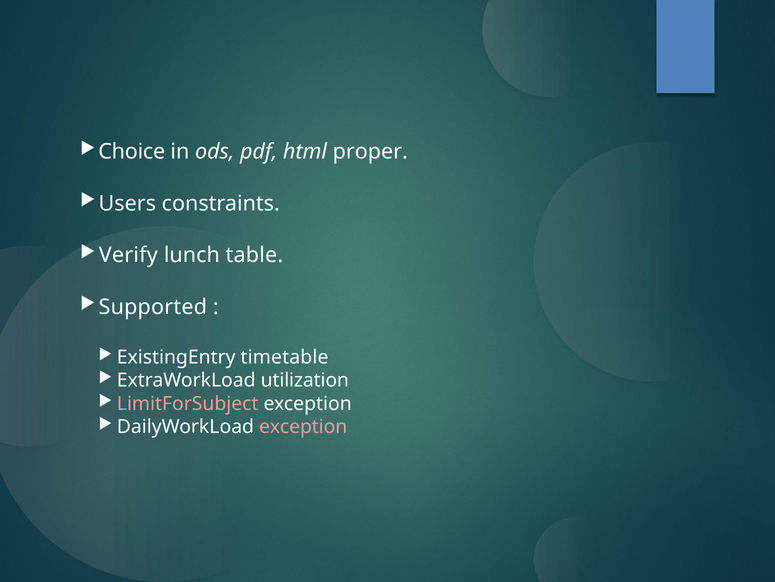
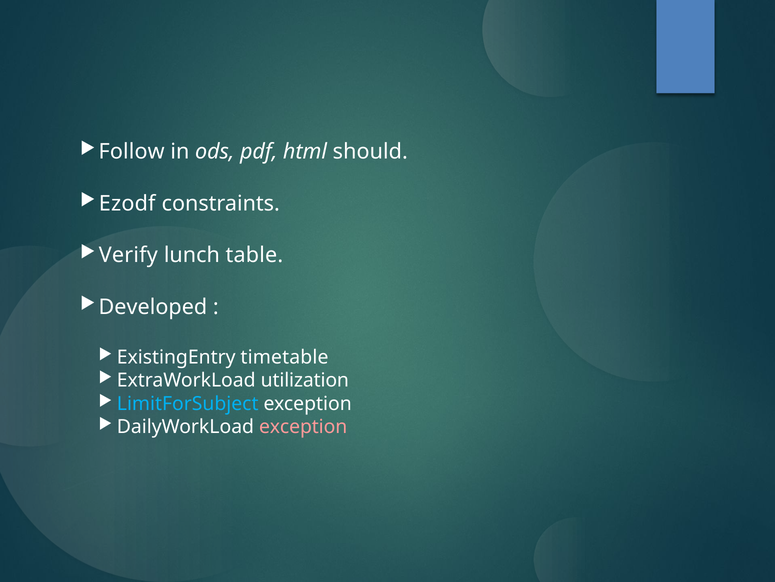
Choice: Choice -> Follow (132, 151)
proper: proper -> should (370, 151)
Users: Users -> Ezodf (127, 203)
Supported: Supported -> Developed (153, 307)
LimitForSubject colour: pink -> light blue (188, 403)
